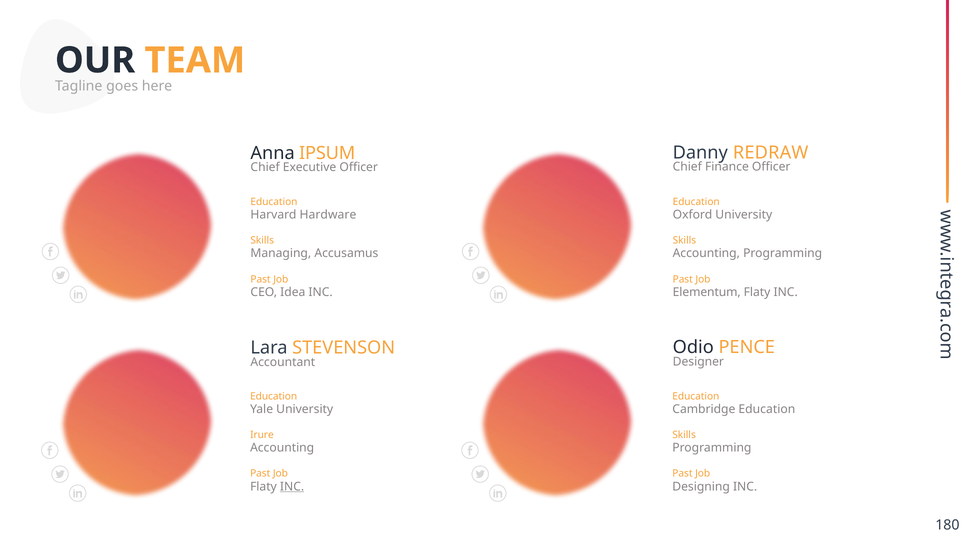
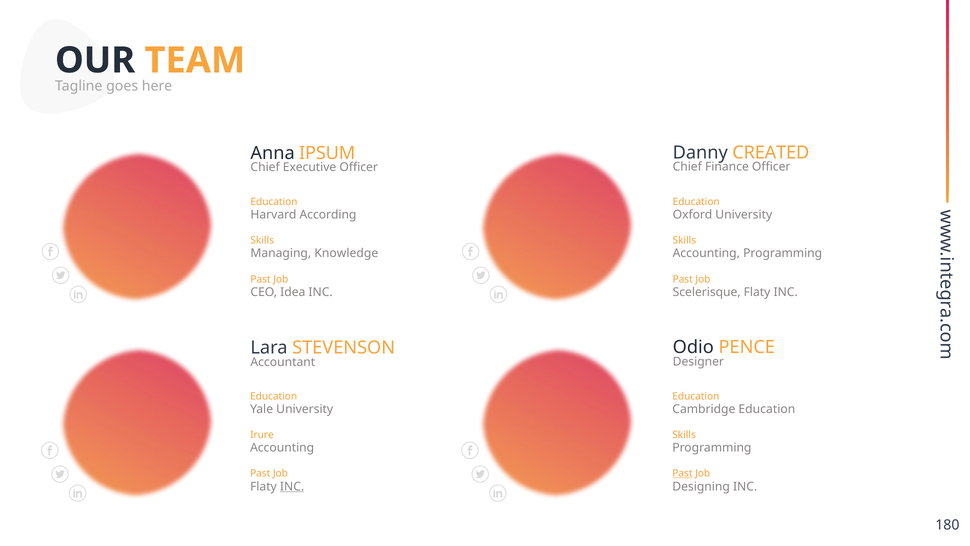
REDRAW: REDRAW -> CREATED (771, 153)
Hardware: Hardware -> According (328, 215)
Accusamus: Accusamus -> Knowledge (346, 253)
Elementum: Elementum -> Scelerisque (707, 292)
Past underline: none -> present (682, 473)
